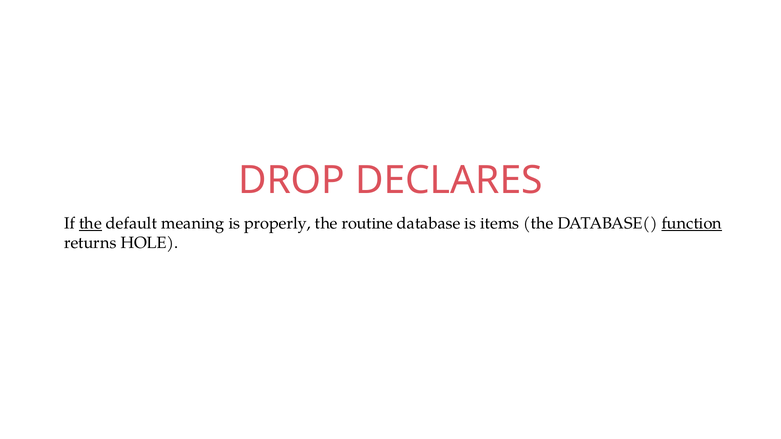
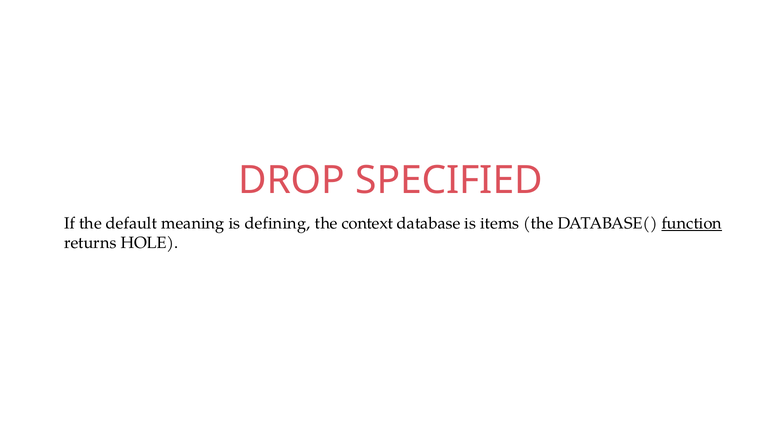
DECLARES: DECLARES -> SPECIFIED (449, 180)
the underline: present -> none (90, 224)
properly: properly -> defining (277, 224)
routine: routine -> context (367, 224)
